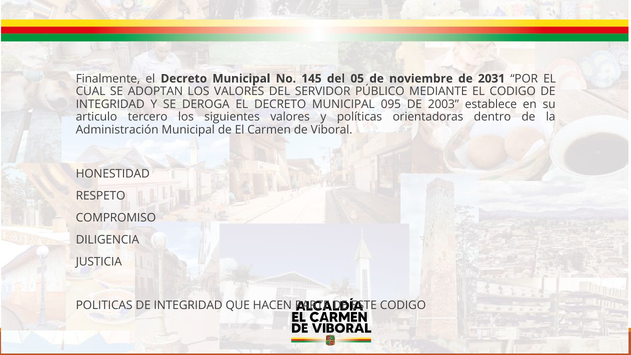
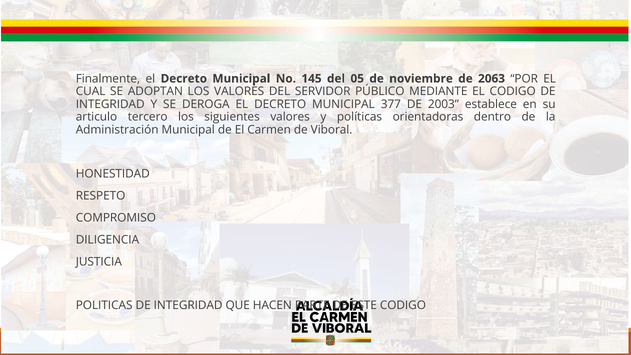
2031: 2031 -> 2063 (492, 79)
095: 095 -> 377 (391, 104)
